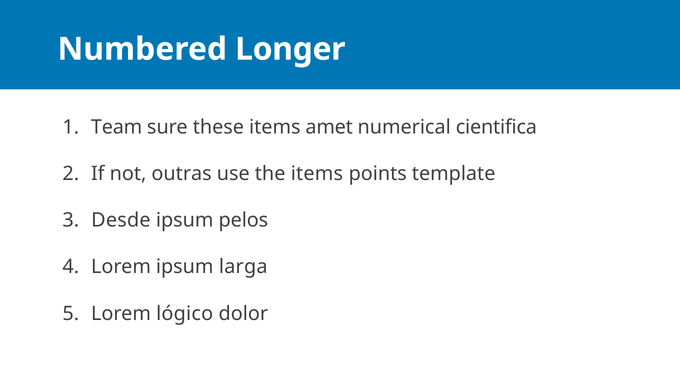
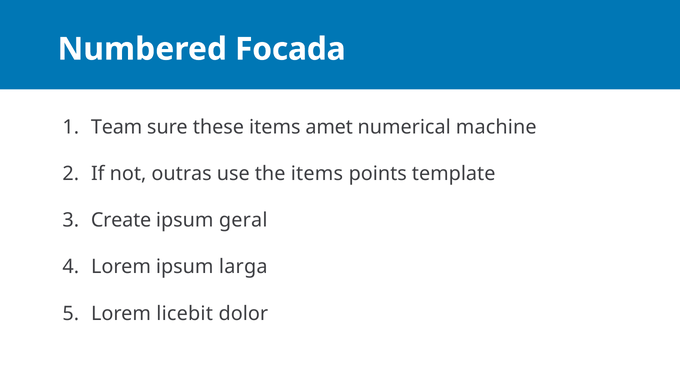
Longer: Longer -> Focada (290, 49)
cientifica: cientifica -> machine (496, 127)
Desde: Desde -> Create (121, 220)
pelos: pelos -> geral (243, 220)
lógico: lógico -> licebit (185, 313)
